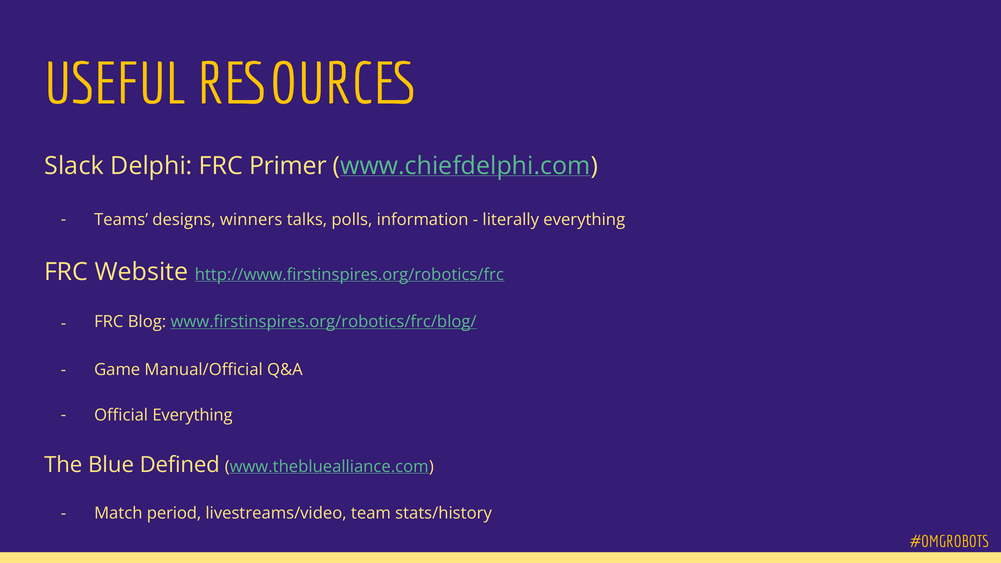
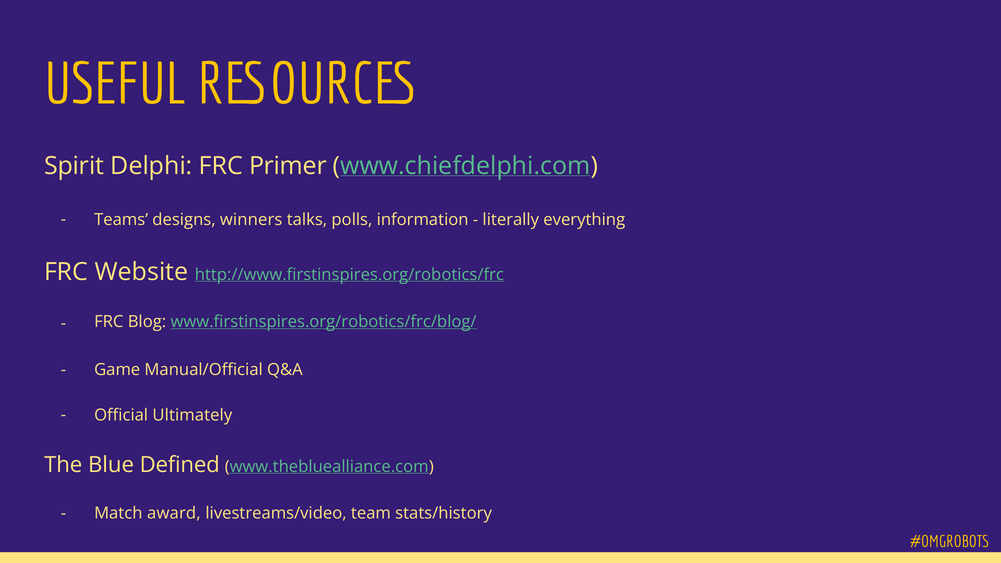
Slack: Slack -> Spirit (74, 166)
Official Everything: Everything -> Ultimately (192, 415)
period: period -> award (174, 513)
